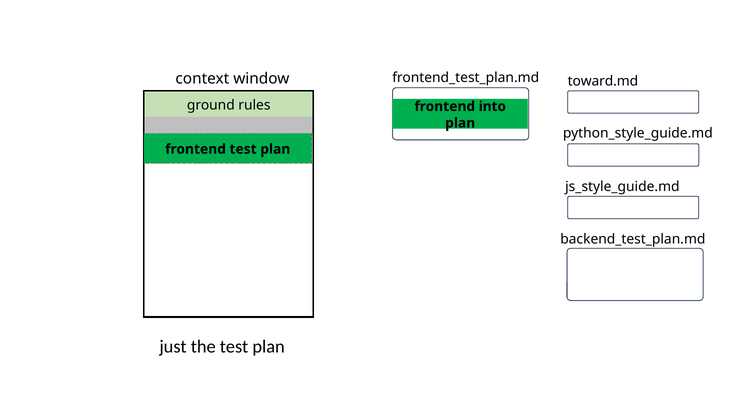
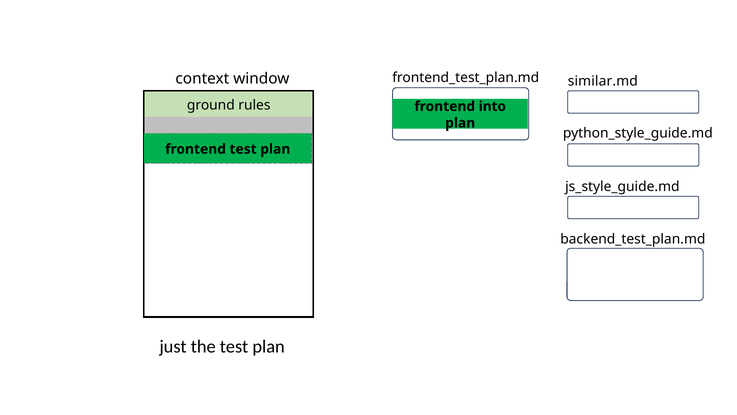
toward.md: toward.md -> similar.md (603, 81)
